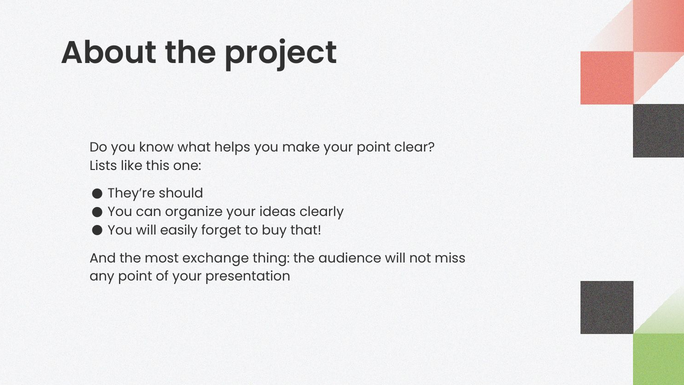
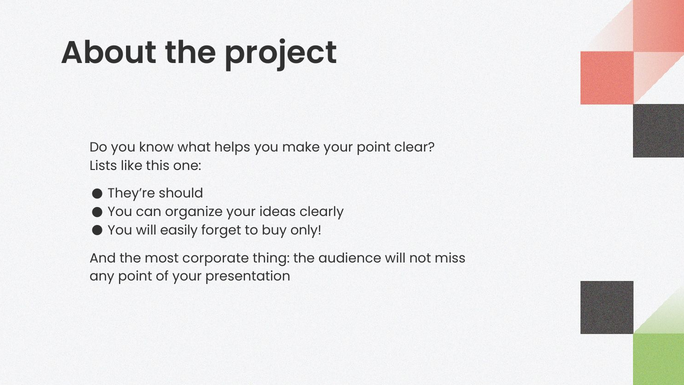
that: that -> only (306, 230)
exchange: exchange -> corporate (216, 258)
